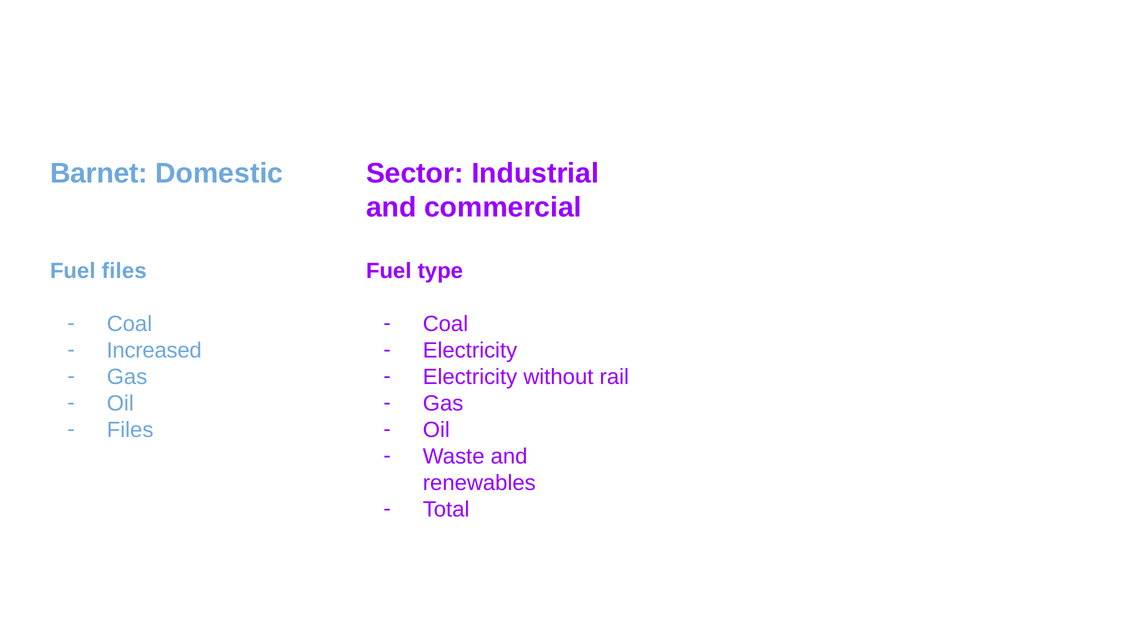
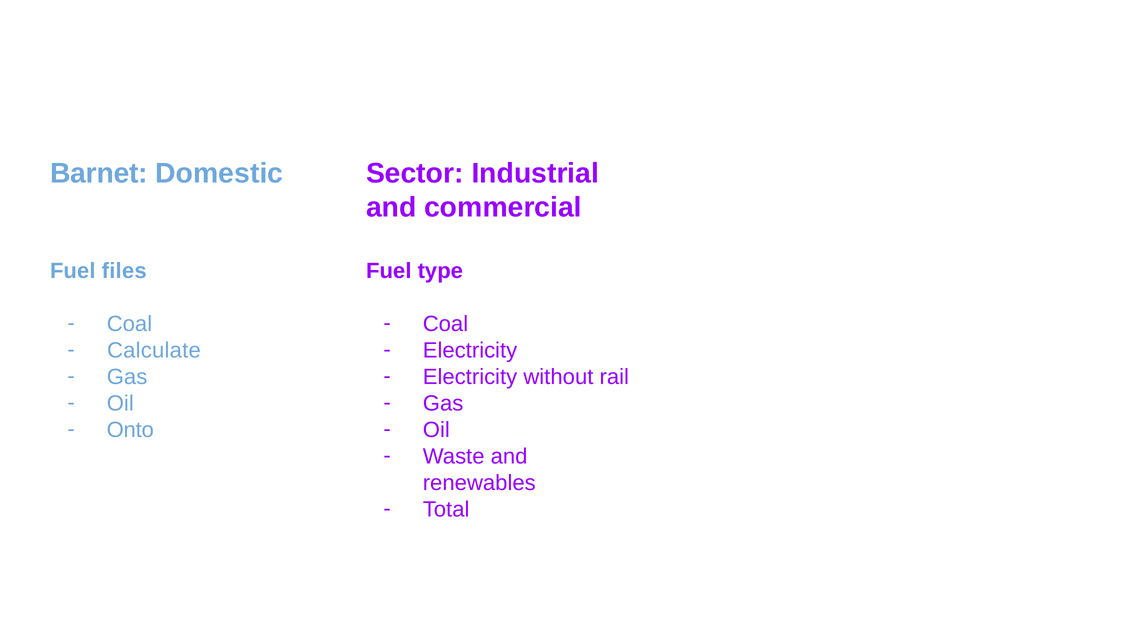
Increased: Increased -> Calculate (154, 351)
Files: Files -> Onto (130, 430)
